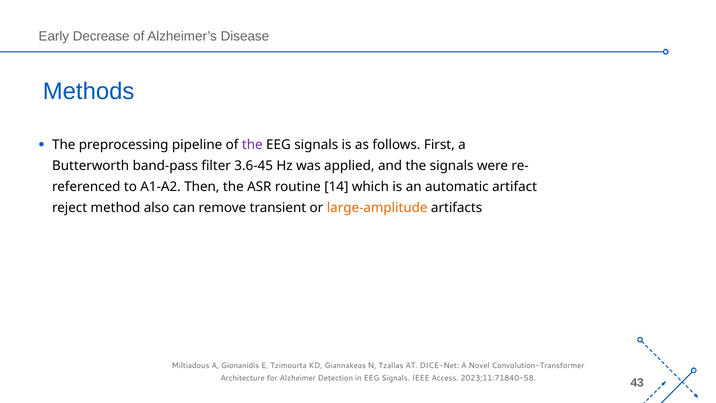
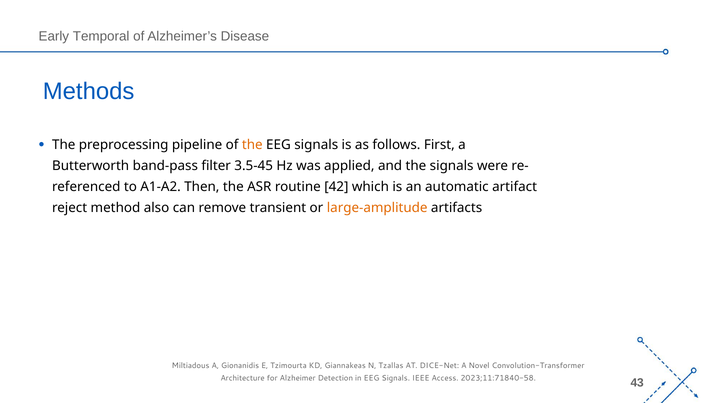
Decrease: Decrease -> Temporal (101, 36)
the colour: purple -> orange (252, 145)
3.6-45: 3.6-45 -> 3.5-45 (254, 166)
14: 14 -> 42 (336, 187)
